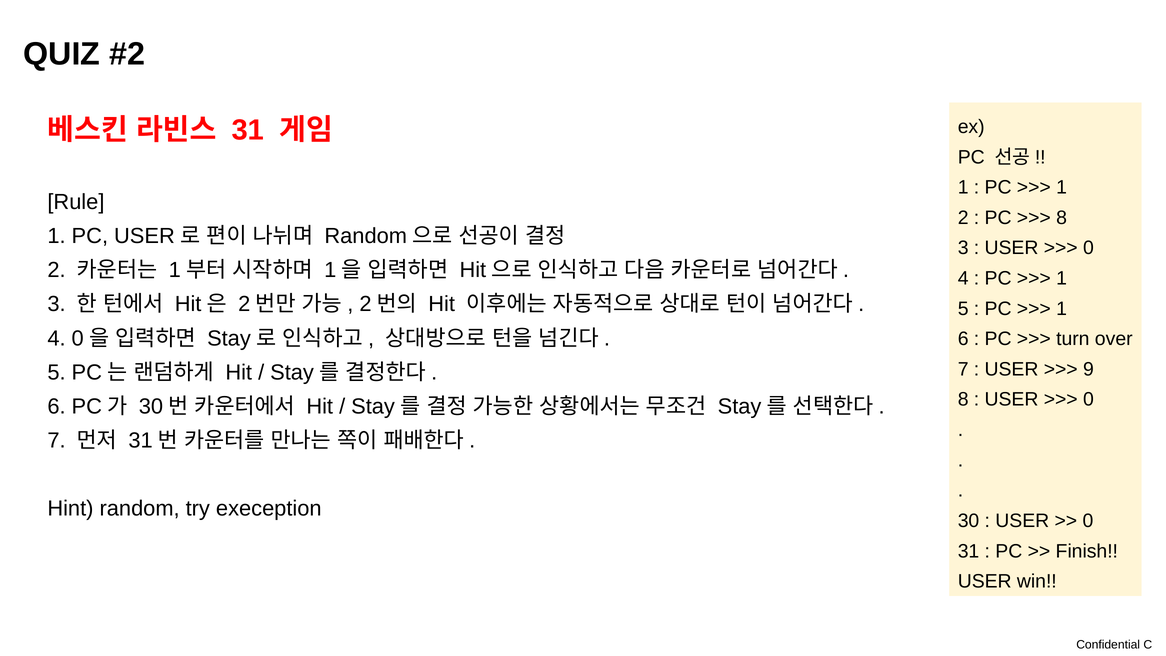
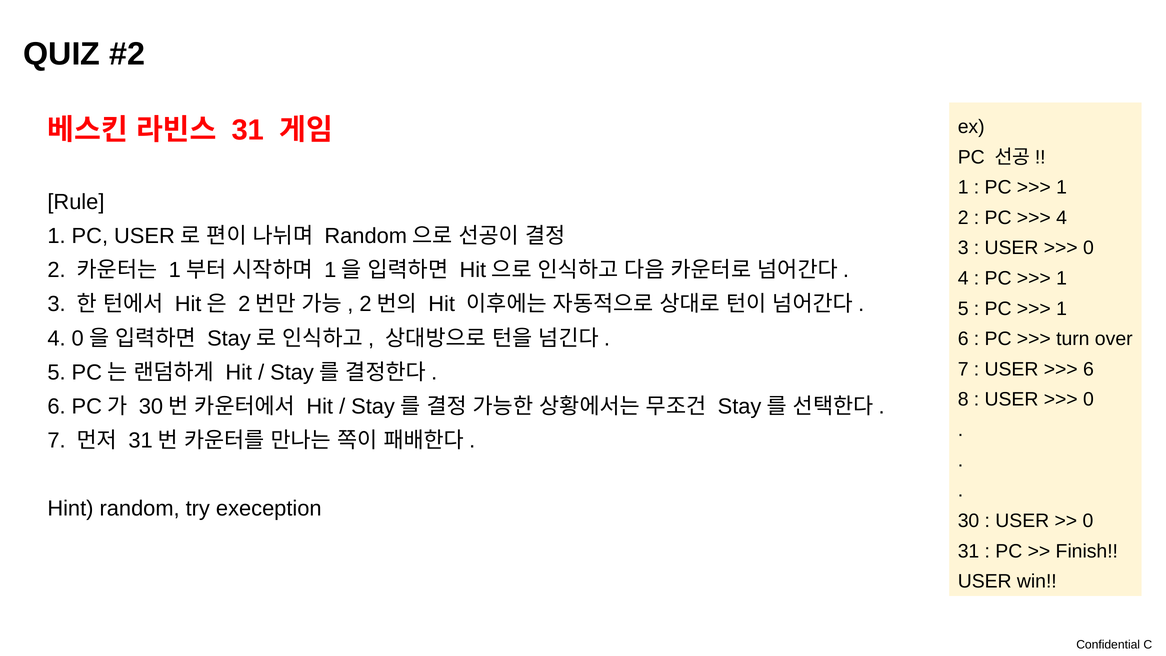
8: 8 -> 4 (1062, 218)
9: 9 -> 6 (1088, 369)
